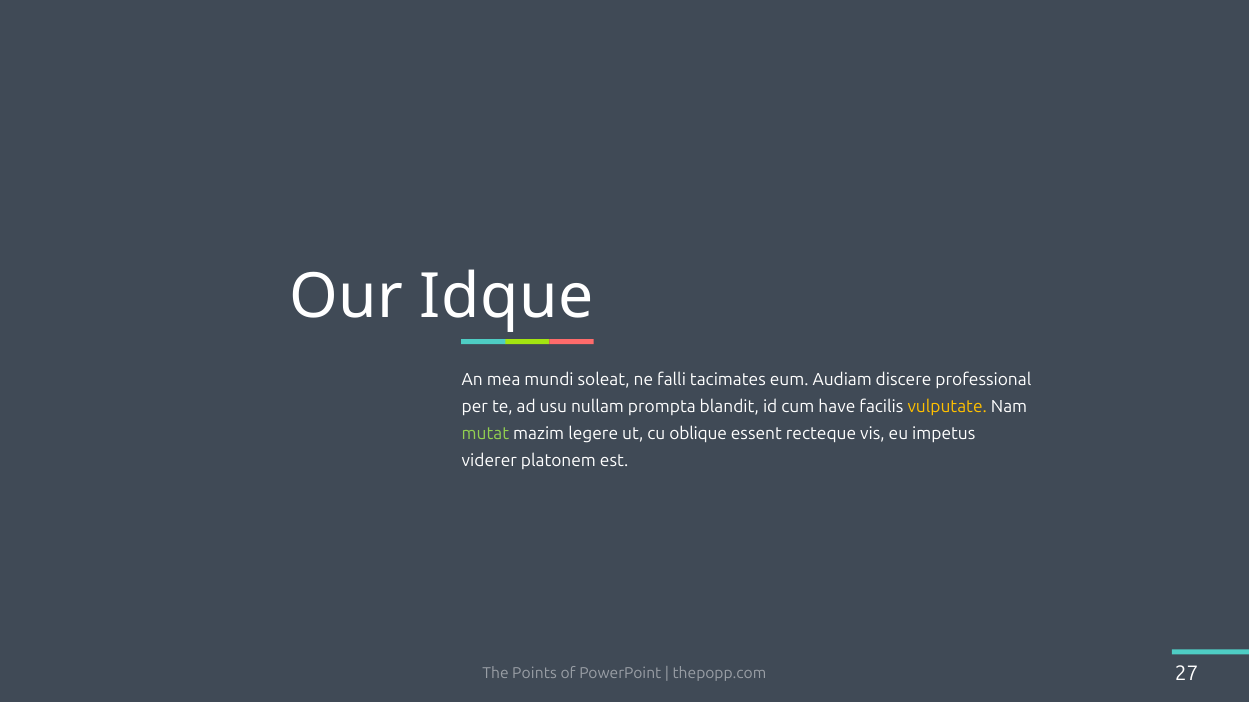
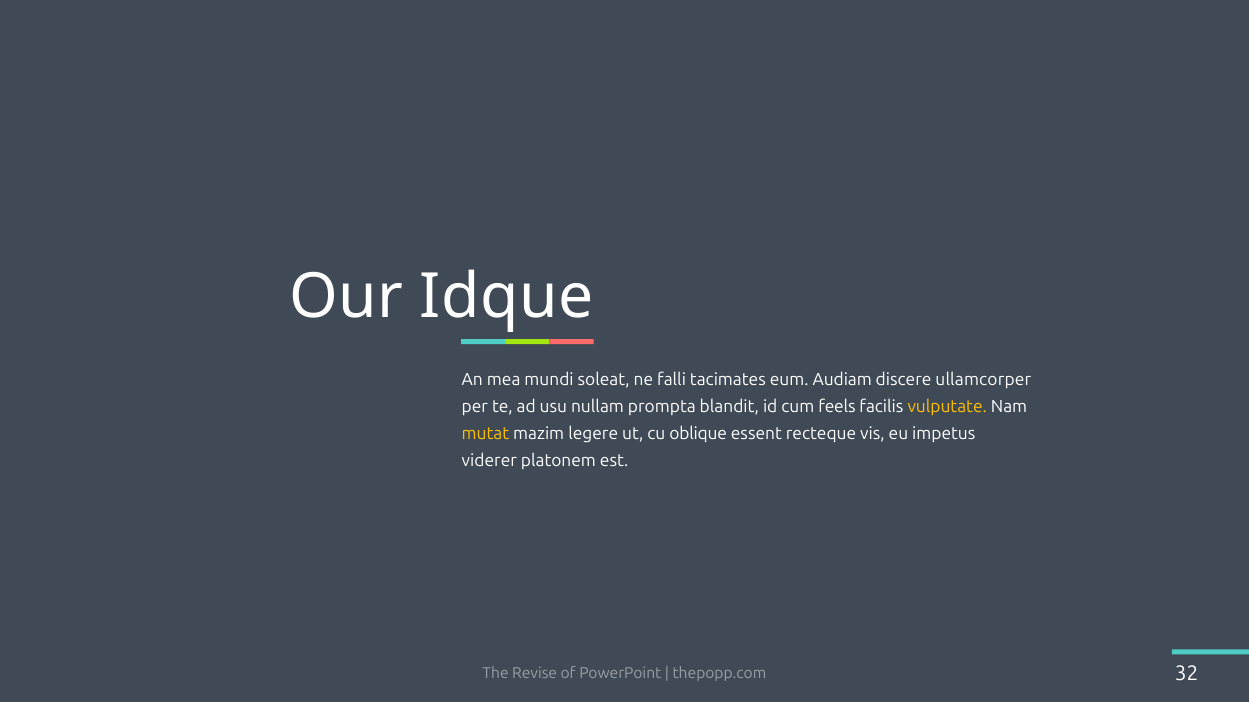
professional: professional -> ullamcorper (983, 380)
have: have -> feels (837, 407)
mutat colour: light green -> yellow (485, 434)
Points: Points -> Revise (535, 674)
27: 27 -> 32 (1187, 674)
